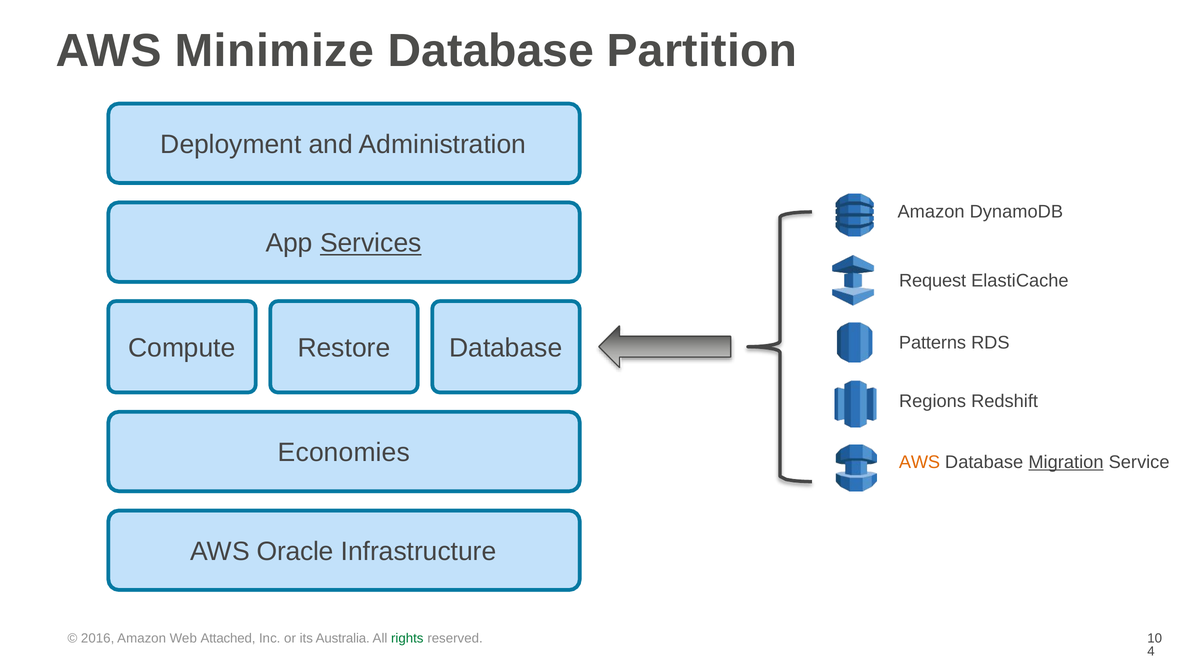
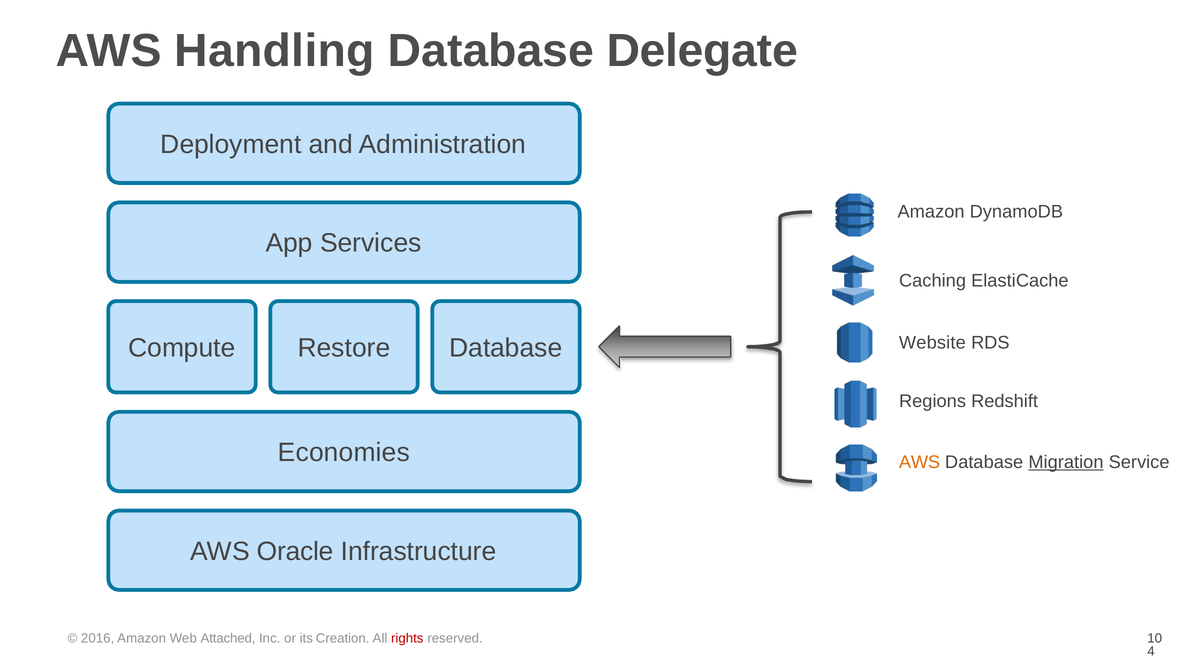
Minimize: Minimize -> Handling (274, 51)
Partition: Partition -> Delegate (702, 51)
Services underline: present -> none (371, 243)
Request: Request -> Caching (933, 280)
Patterns: Patterns -> Website (932, 343)
Australia: Australia -> Creation (343, 638)
rights colour: green -> red (407, 638)
